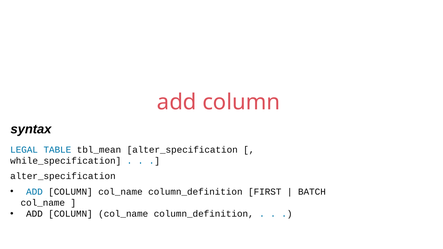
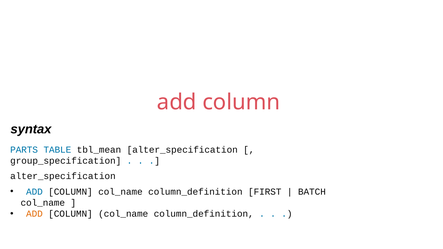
LEGAL: LEGAL -> PARTS (24, 150)
while_specification: while_specification -> group_specification (66, 161)
ADD colour: black -> orange (34, 214)
